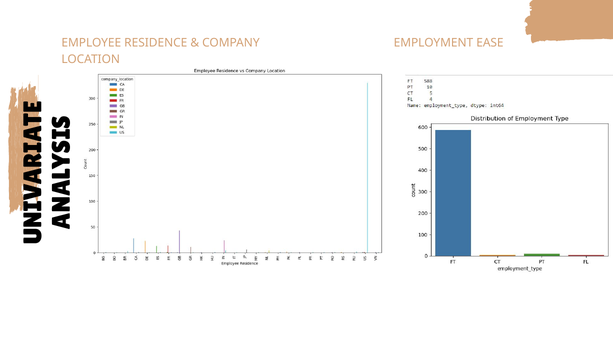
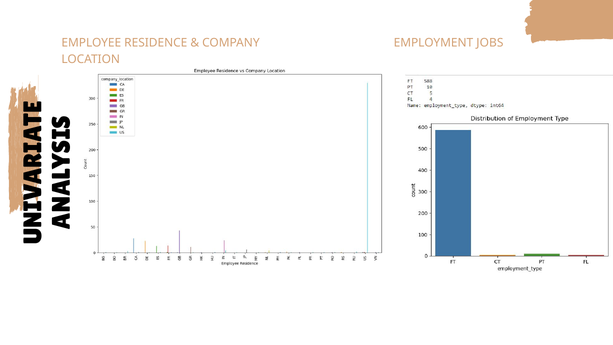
EASE: EASE -> JOBS (490, 43)
